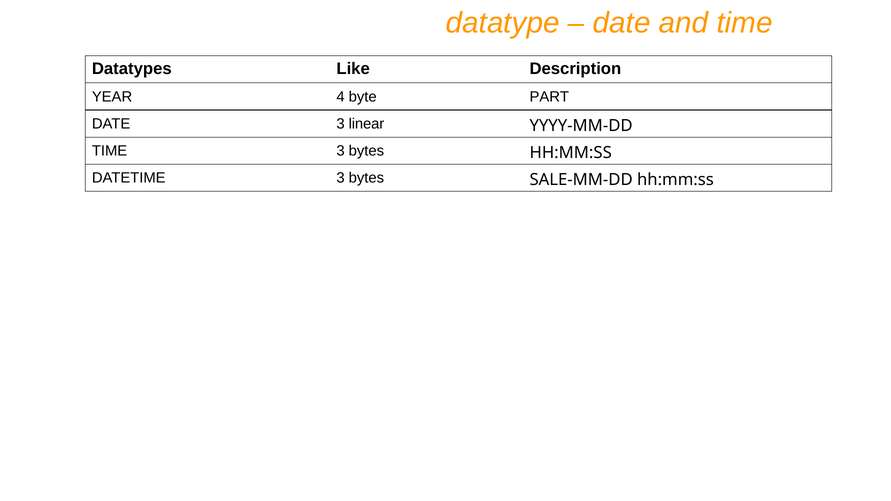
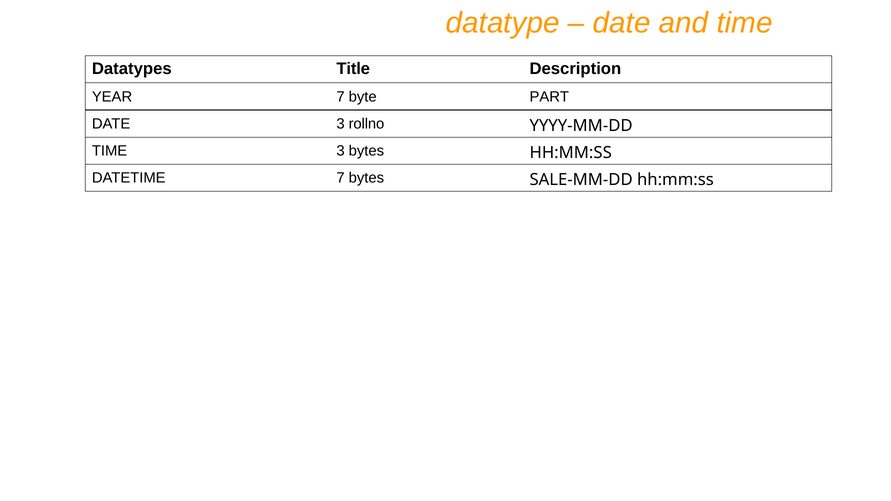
Like: Like -> Title (353, 69)
YEAR 4: 4 -> 7 (341, 97)
linear: linear -> rollno (366, 124)
DATETIME 3: 3 -> 7 (341, 178)
